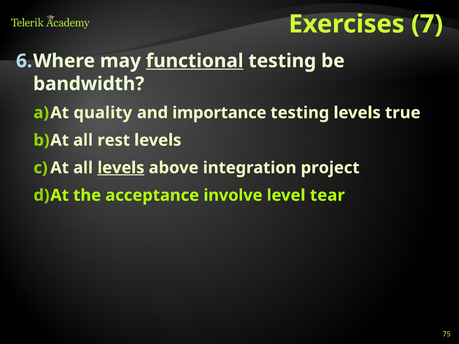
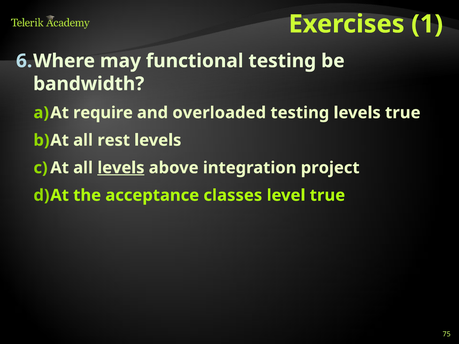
7: 7 -> 1 (427, 24)
functional underline: present -> none (195, 61)
quality: quality -> require (103, 113)
importance: importance -> overloaded (219, 113)
involve: involve -> classes (233, 195)
level tear: tear -> true (327, 195)
